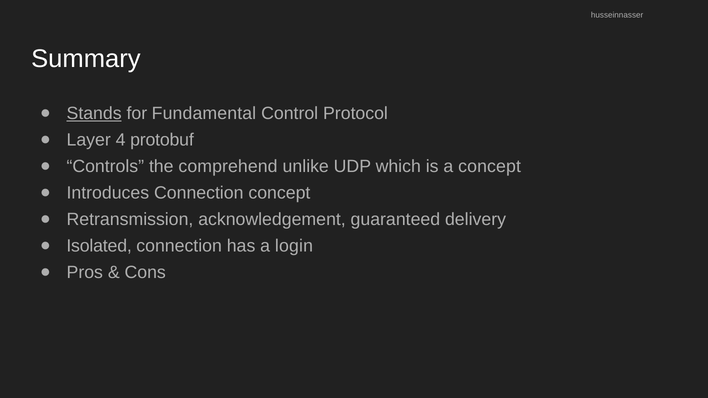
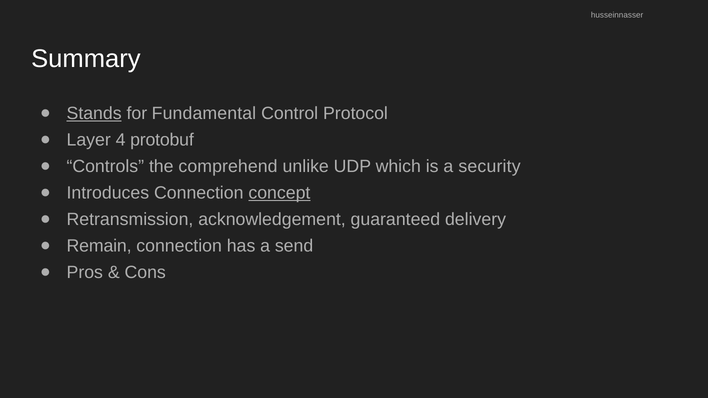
a concept: concept -> security (490, 167)
concept underline: none -> present (279, 193)
Isolated: Isolated -> Remain (99, 246)
login: login -> send (294, 246)
